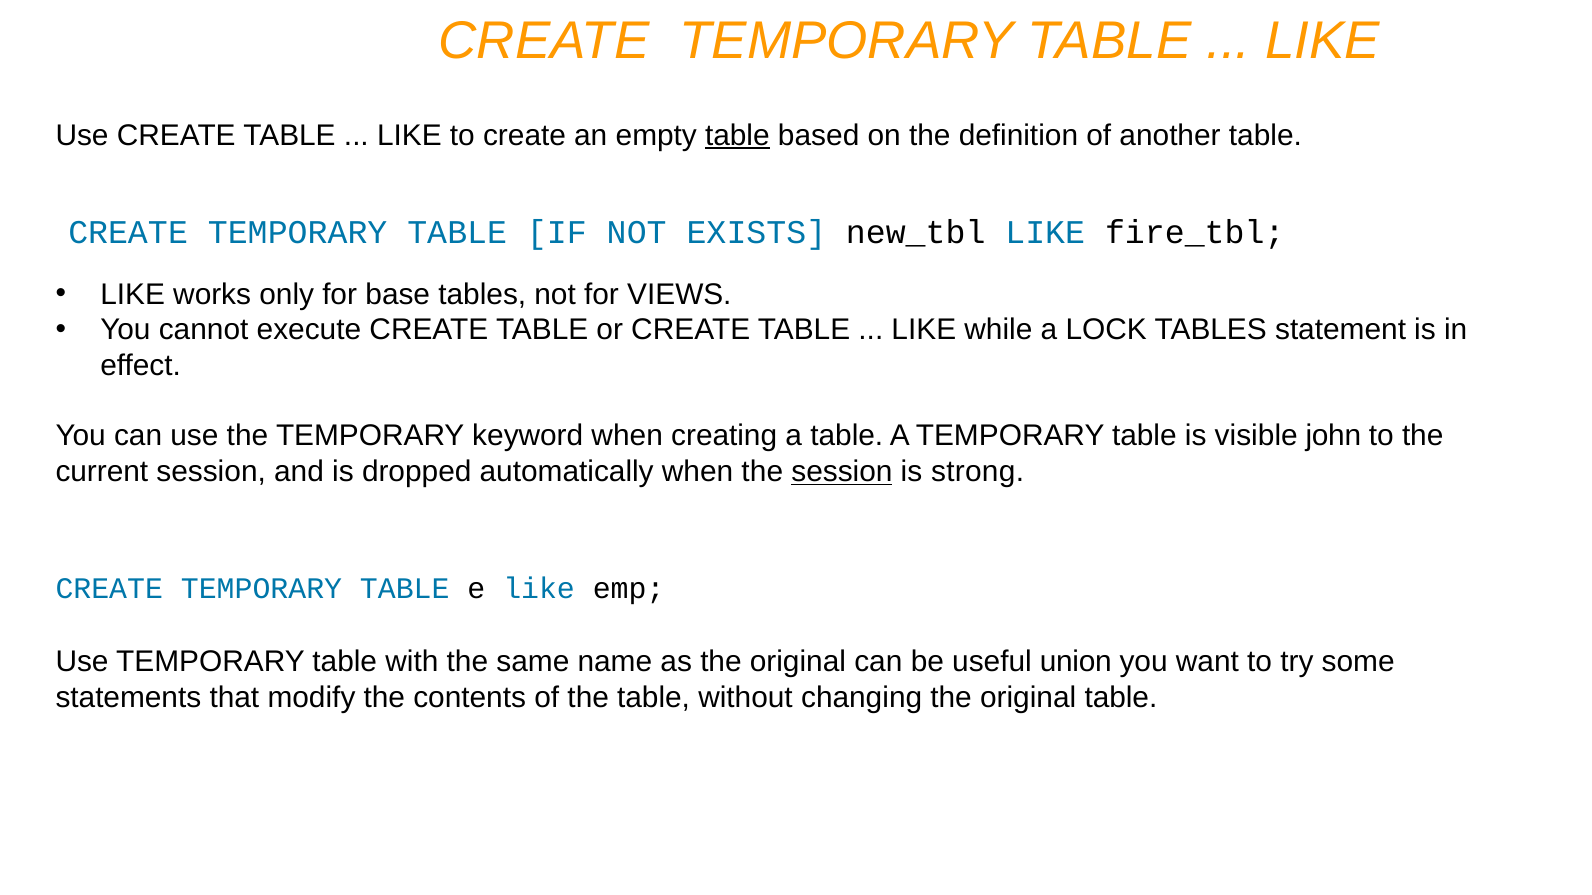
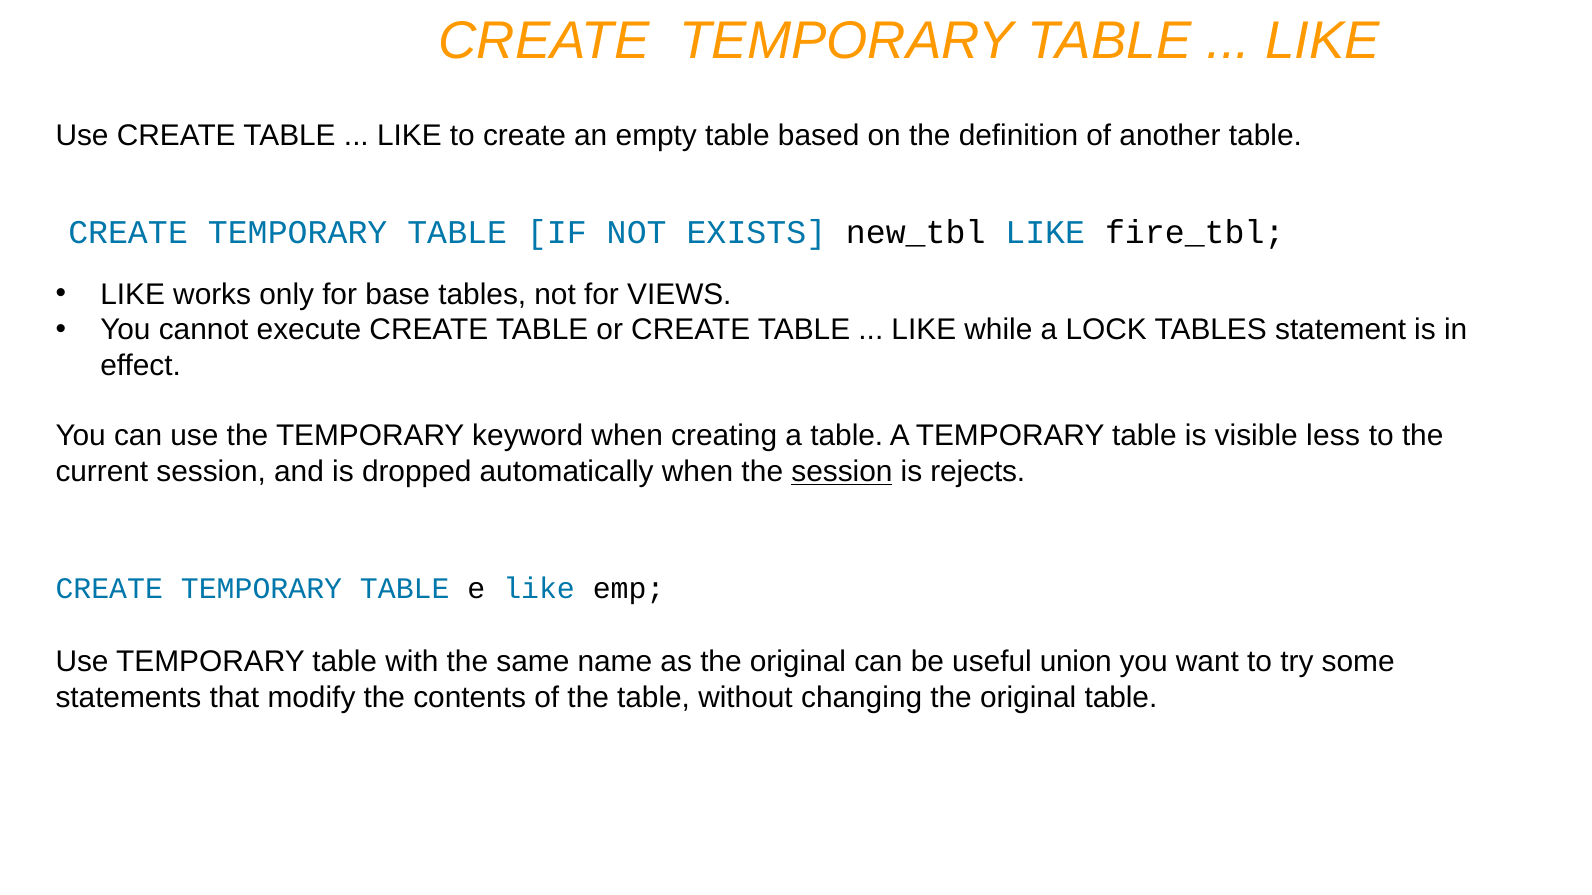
table underline: present -> none (737, 135)
john: john -> less (1333, 436)
strong: strong -> rejects (978, 472)
